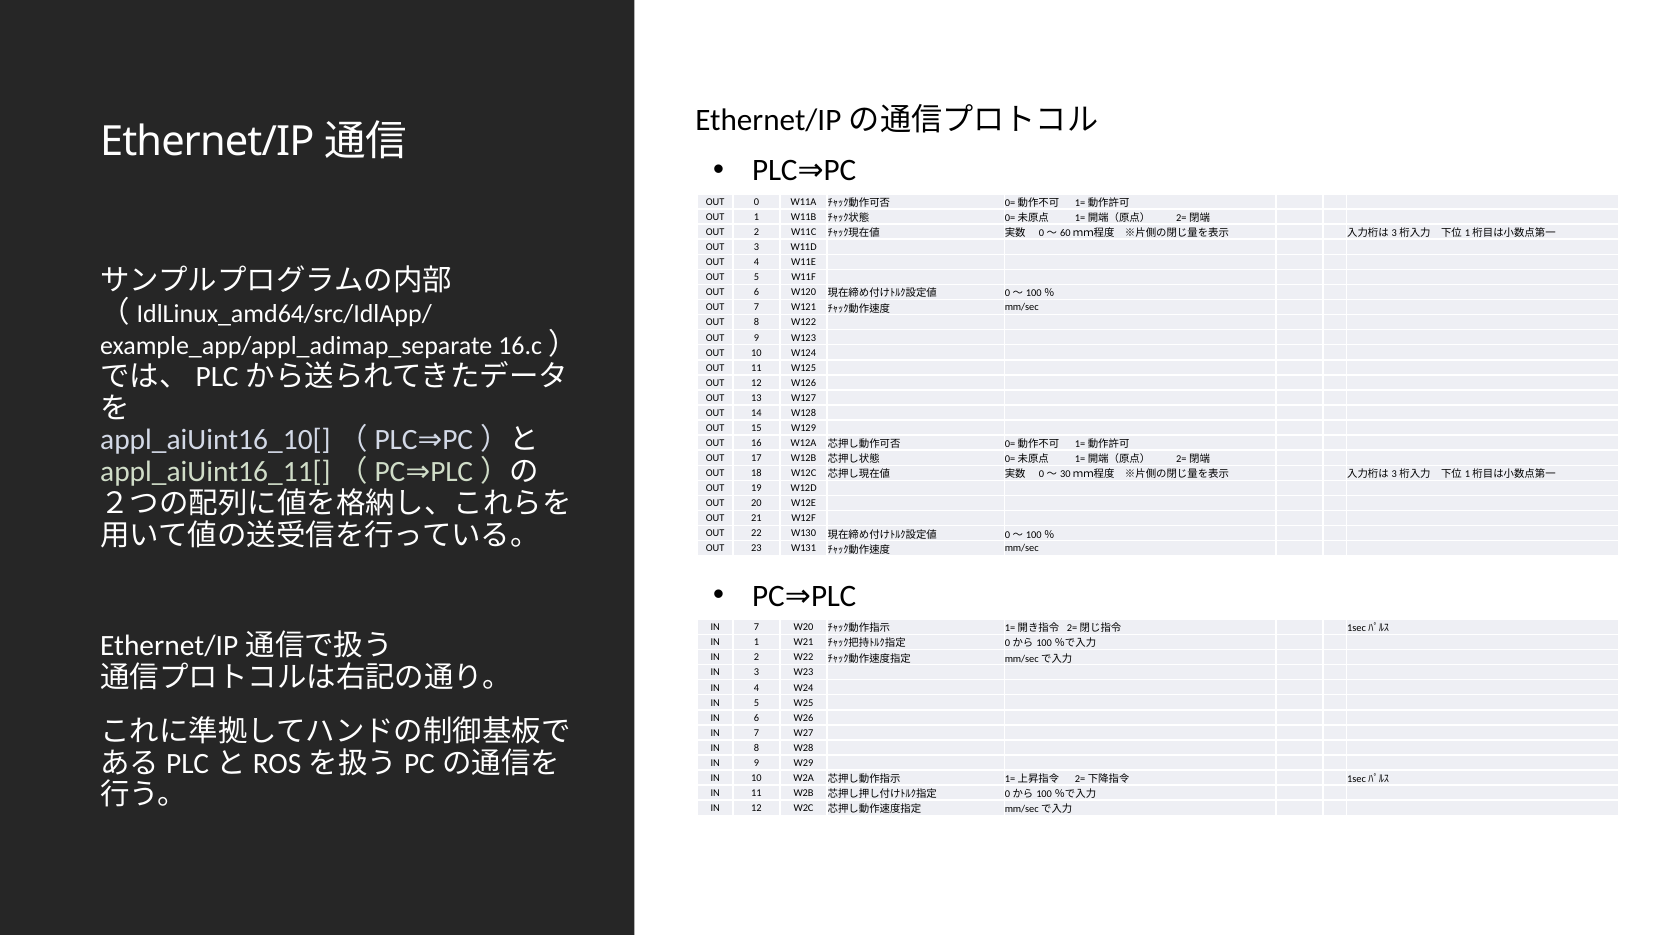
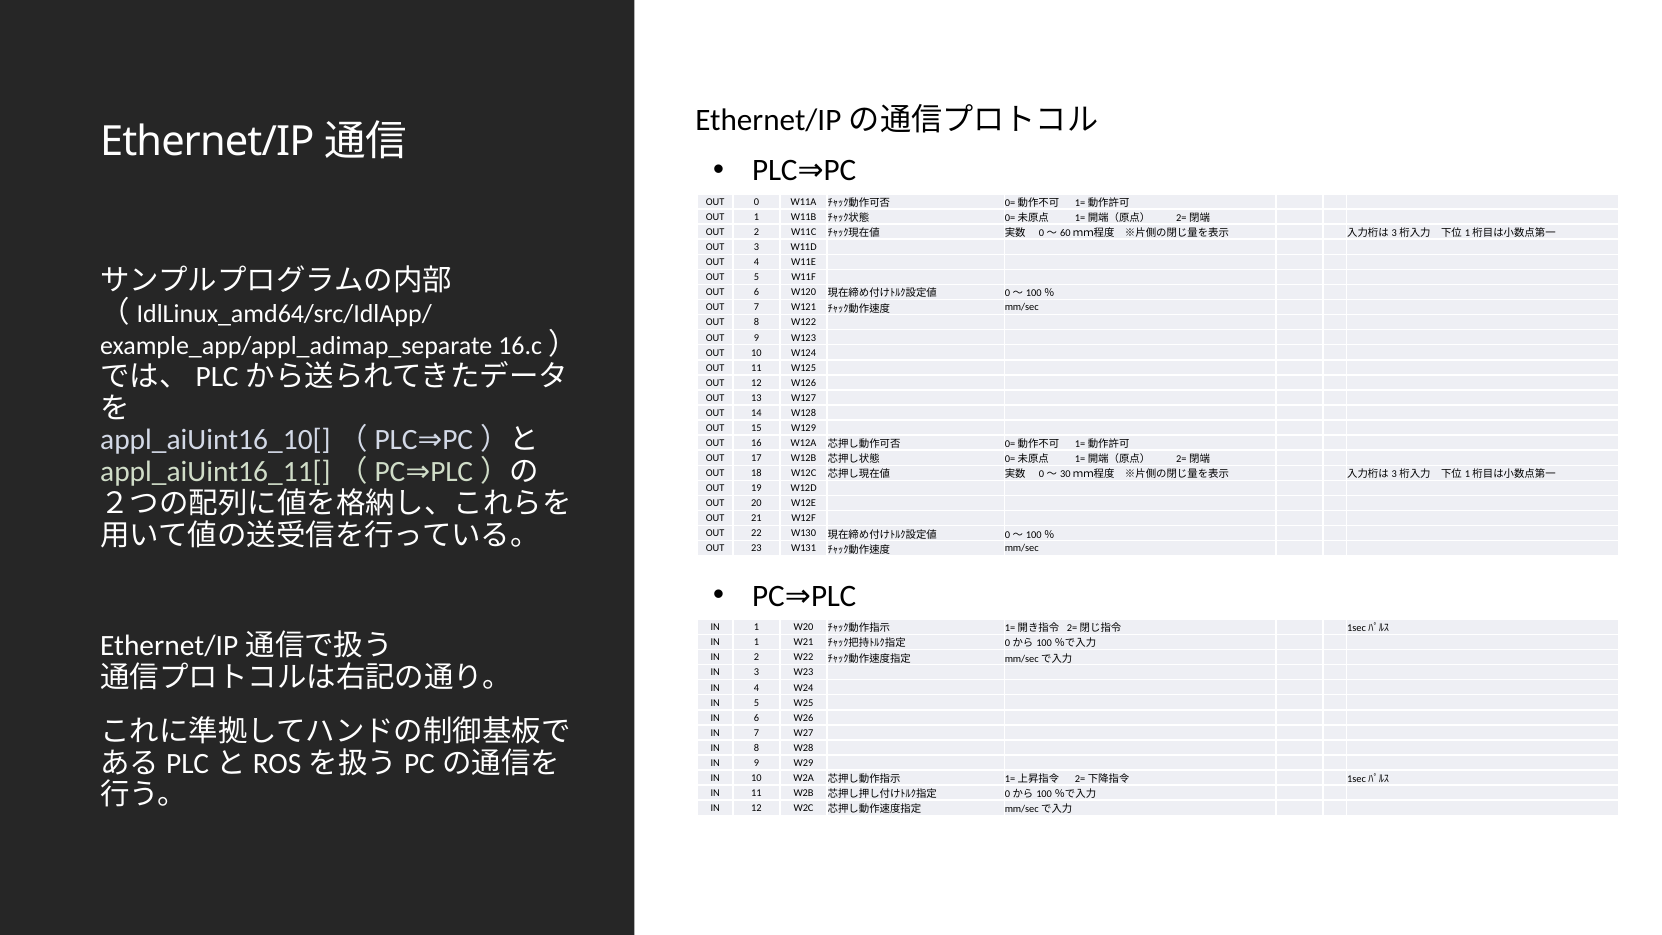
7: 7 -> 1 (756, 627)
